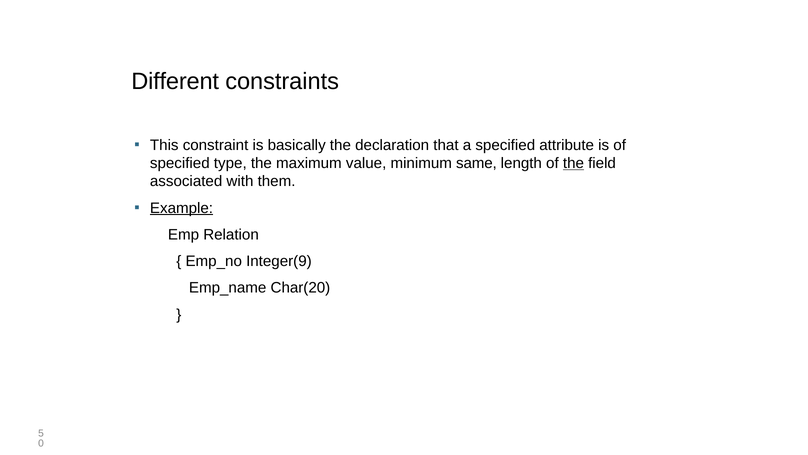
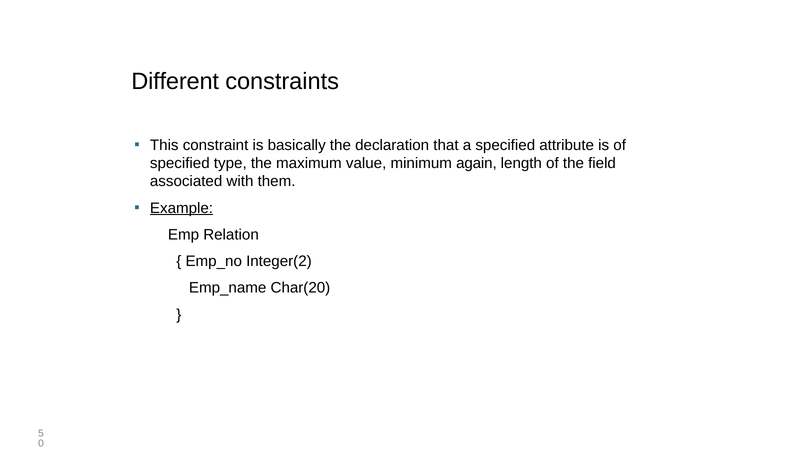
same: same -> again (476, 163)
the underline: present -> none (573, 163)
Integer(9: Integer(9 -> Integer(2 (279, 261)
